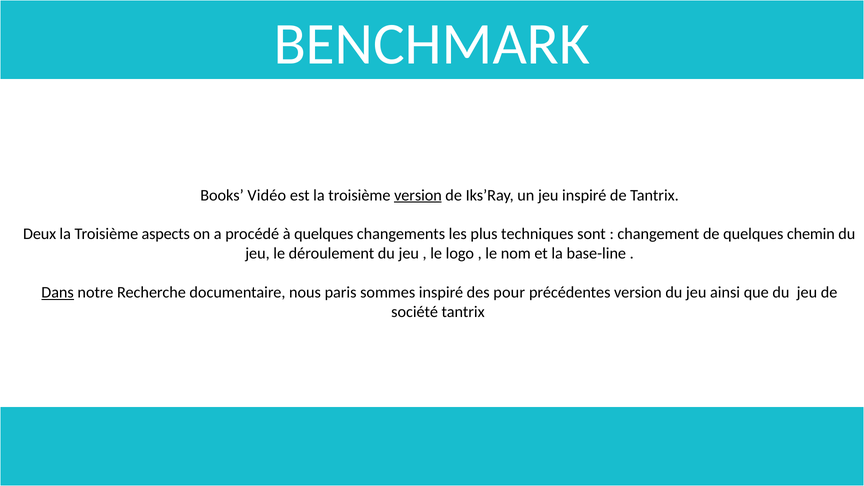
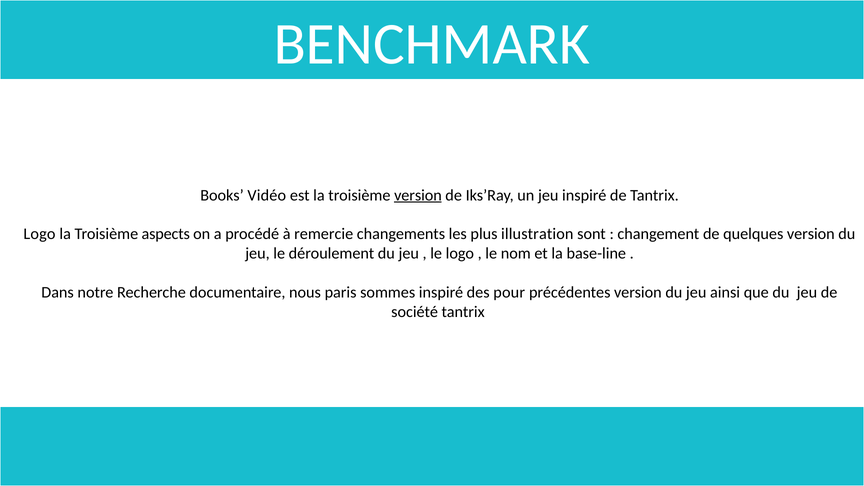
Deux: Deux -> Logo (39, 234)
à quelques: quelques -> remercie (324, 234)
techniques: techniques -> illustration (537, 234)
quelques chemin: chemin -> version (811, 234)
Dans underline: present -> none (58, 292)
